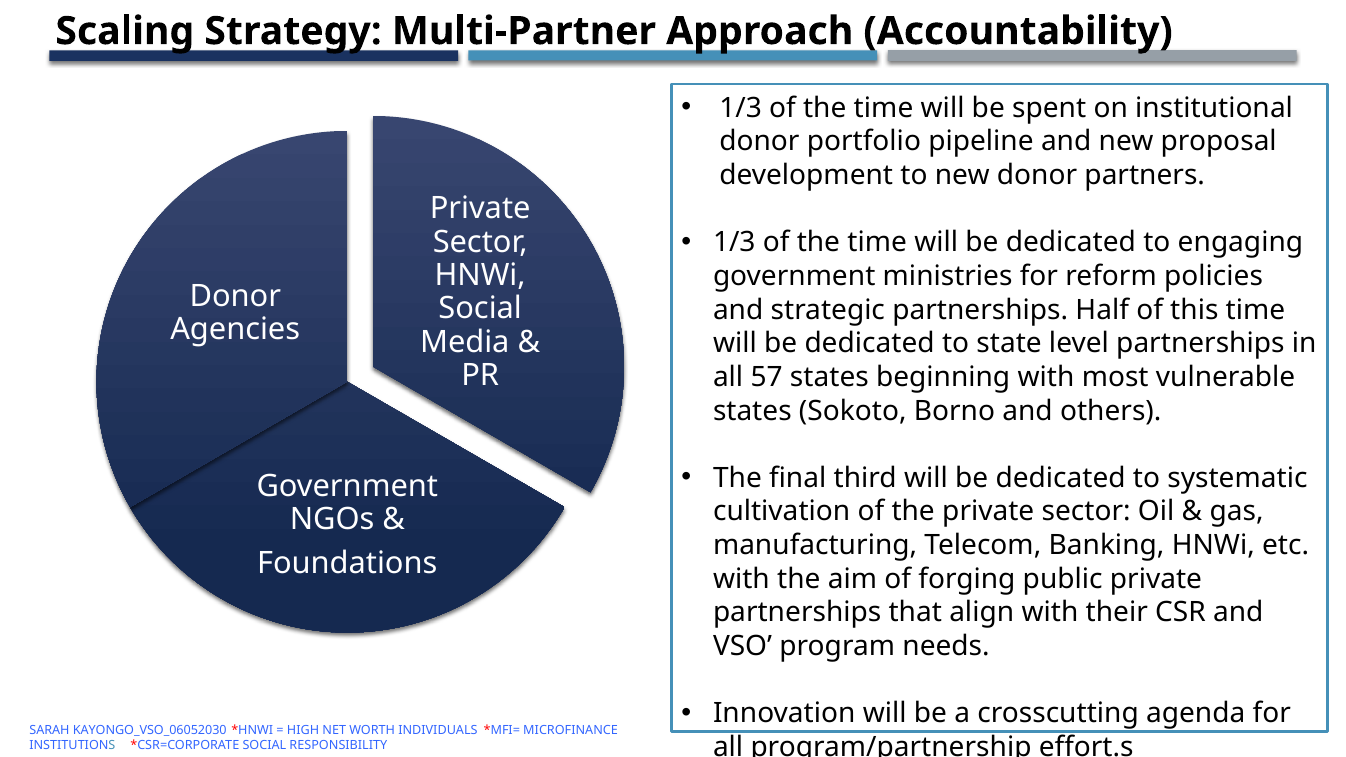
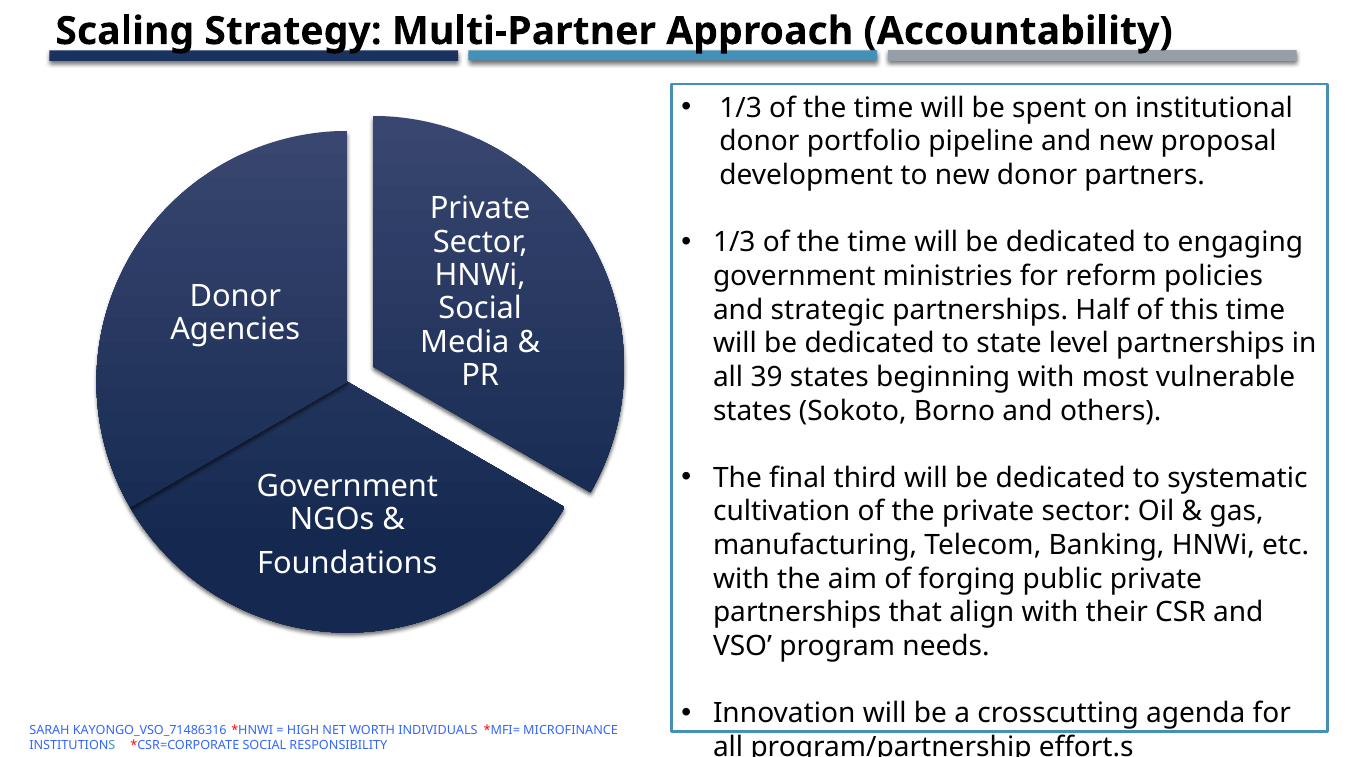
57: 57 -> 39 (767, 377)
KAYONGO_VSO_06052030: KAYONGO_VSO_06052030 -> KAYONGO_VSO_71486316 (150, 730)
